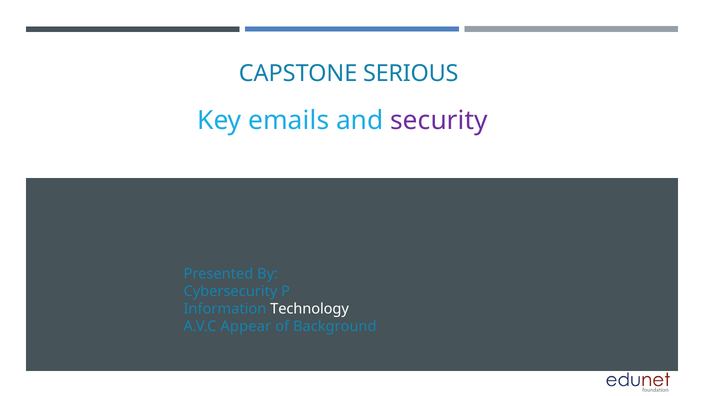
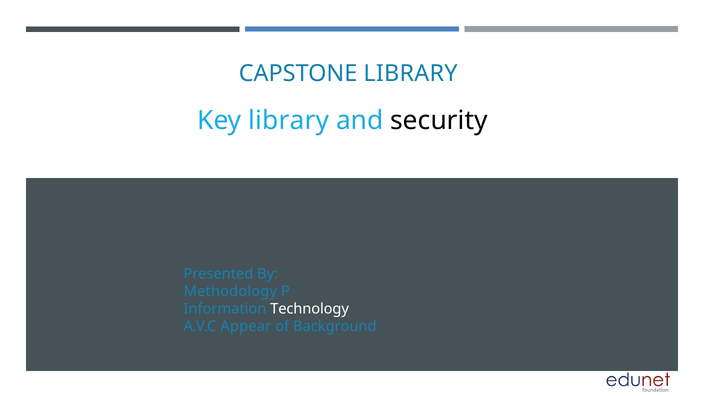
CAPSTONE SERIOUS: SERIOUS -> LIBRARY (411, 74)
Key emails: emails -> library (289, 121)
security colour: purple -> black (439, 121)
Cybersecurity: Cybersecurity -> Methodology (230, 291)
